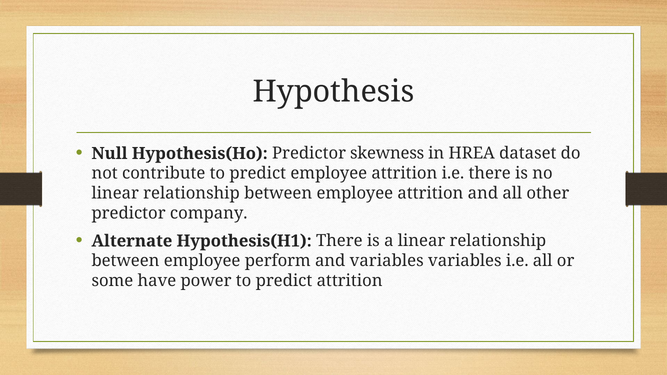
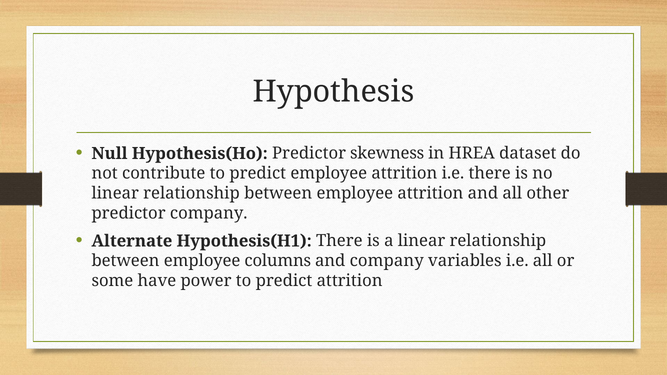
perform: perform -> columns (278, 261)
and variables: variables -> company (387, 261)
